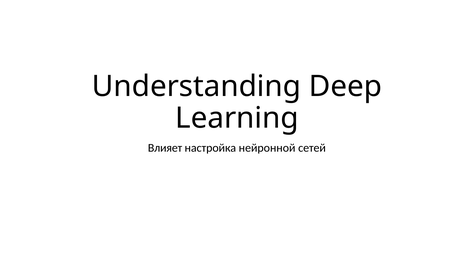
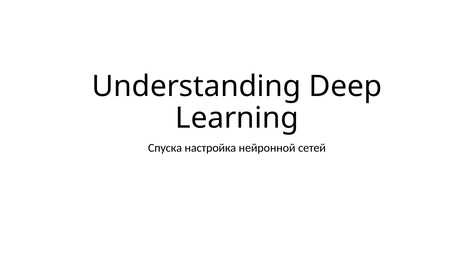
Влияет: Влияет -> Спуска (165, 148)
